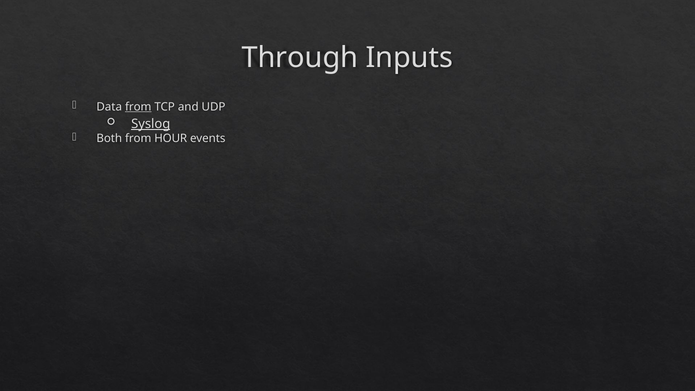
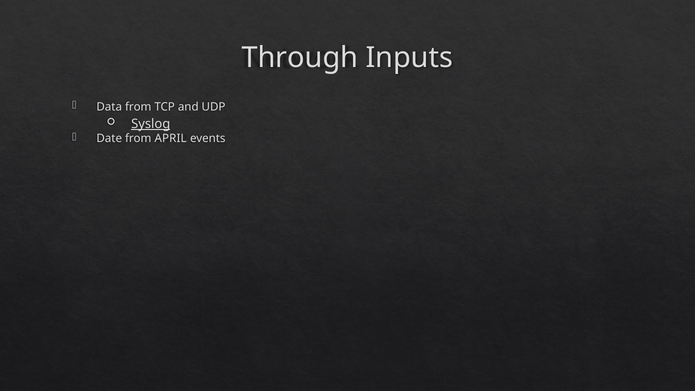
from underline: present -> none (138, 107)
Both: Both -> Date (109, 139)
HOUR: HOUR -> APRIL (171, 139)
